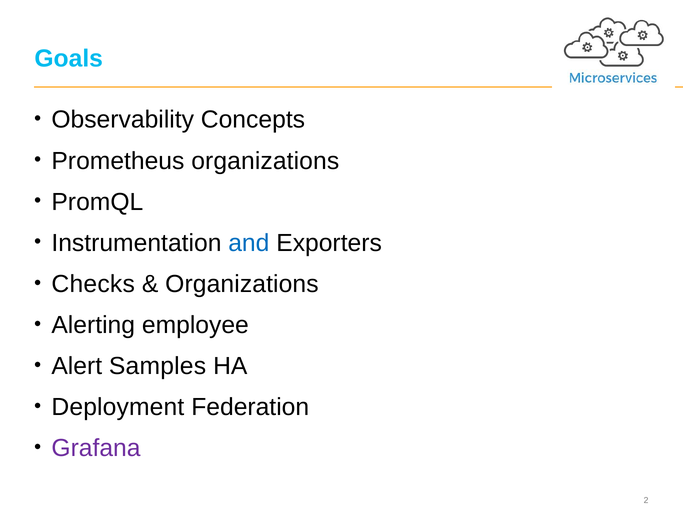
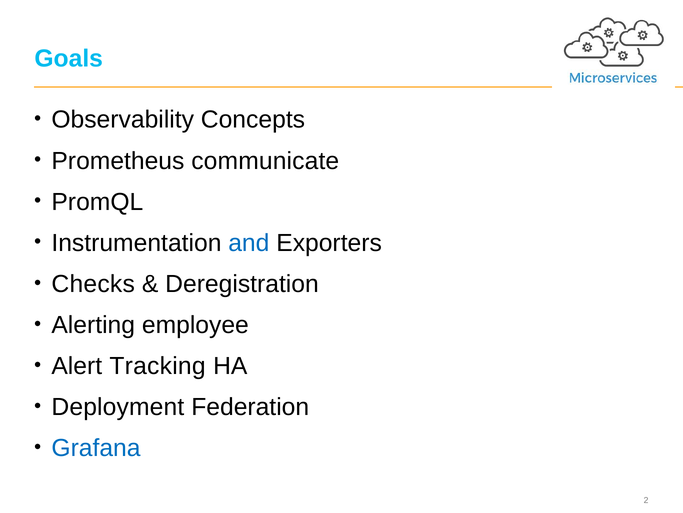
Prometheus organizations: organizations -> communicate (265, 161)
Organizations: Organizations -> Deregistration (242, 283)
Samples: Samples -> Tracking (158, 365)
Grafana colour: purple -> blue (96, 447)
